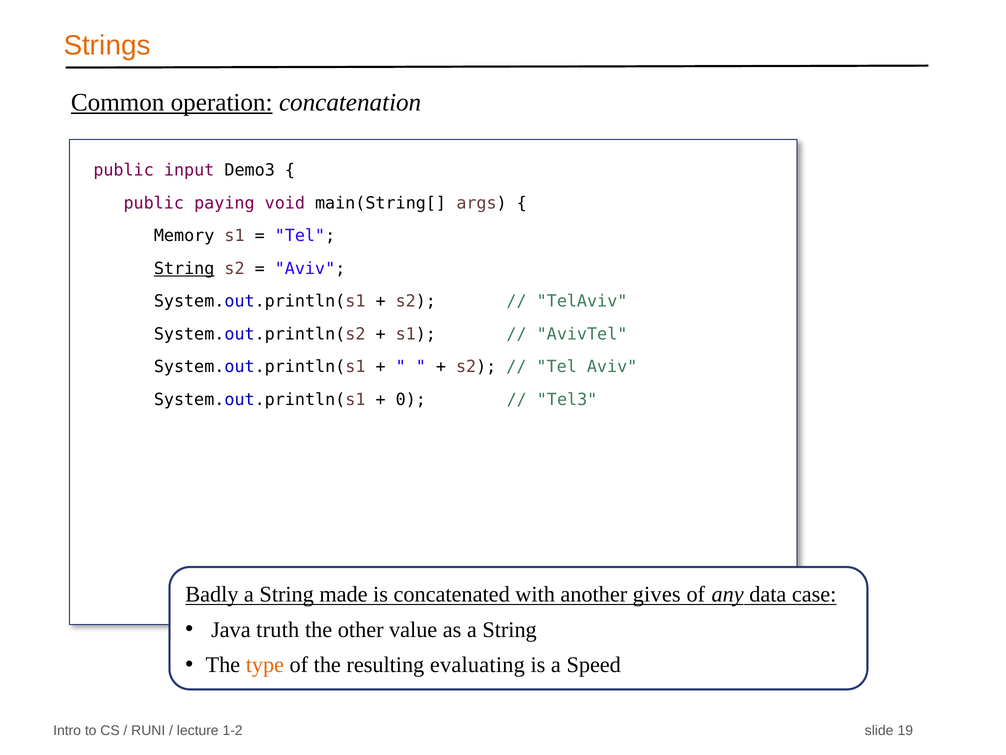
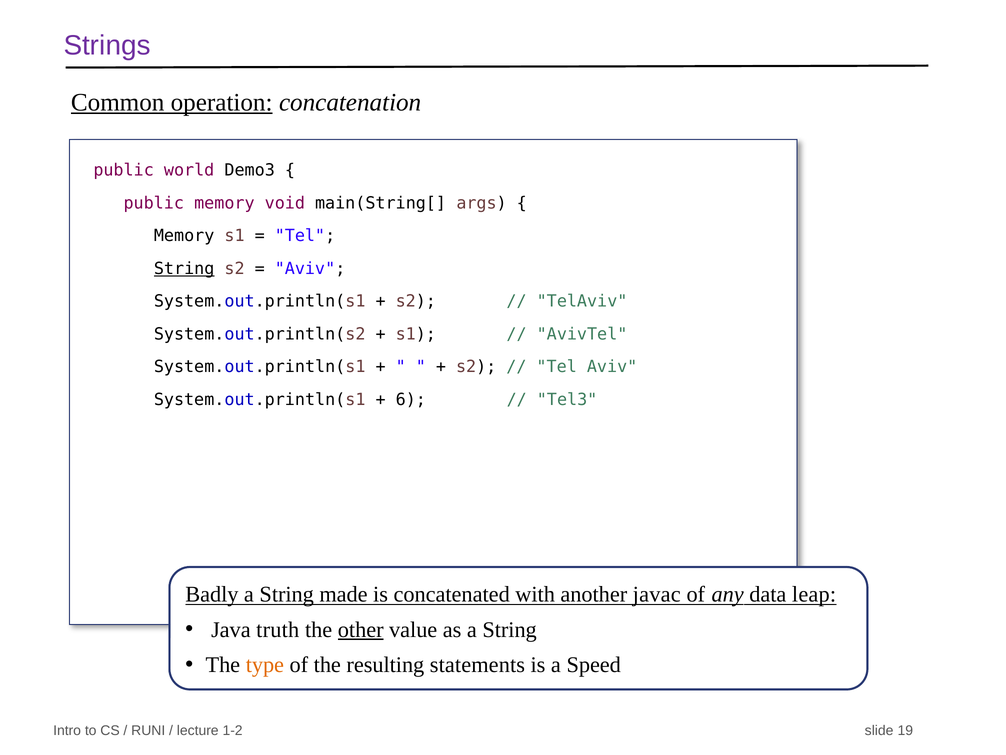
Strings colour: orange -> purple (107, 45)
input: input -> world (189, 170)
public paying: paying -> memory (224, 203)
0: 0 -> 6 (411, 399)
gives: gives -> javac (657, 594)
case: case -> leap (814, 594)
other underline: none -> present (361, 629)
evaluating: evaluating -> statements (477, 665)
